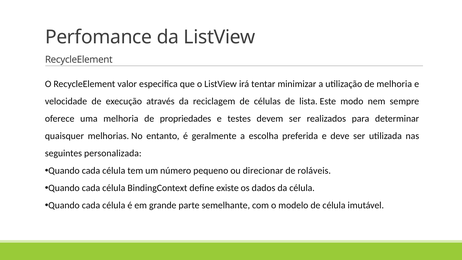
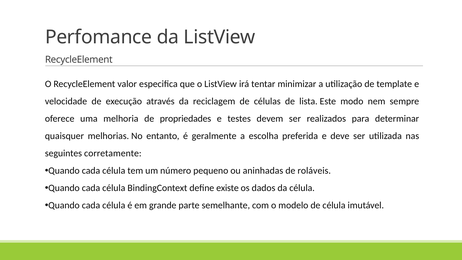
de melhoria: melhoria -> template (394, 84)
personalizada: personalizada -> corretamente (113, 153)
direcionar: direcionar -> aninhadas (263, 171)
